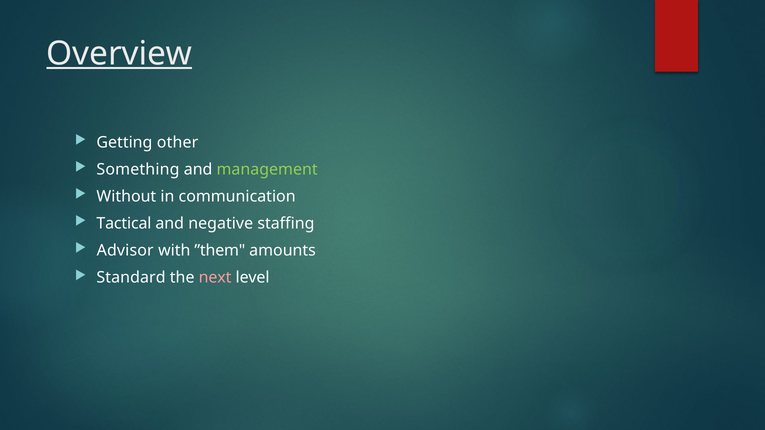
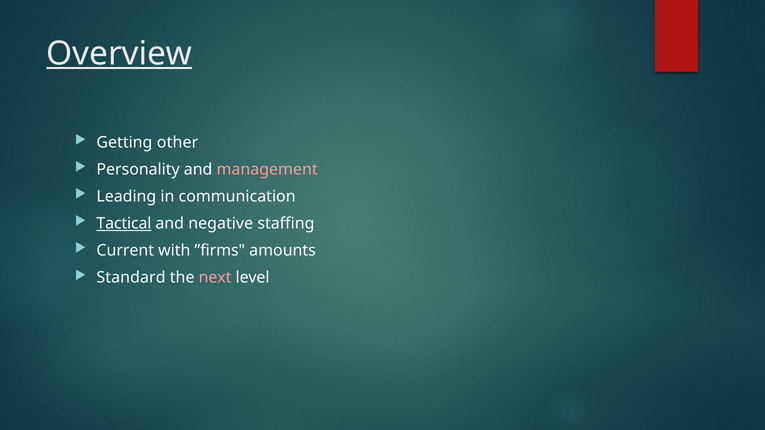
Something: Something -> Personality (138, 169)
management colour: light green -> pink (267, 169)
Without: Without -> Leading (126, 197)
Tactical underline: none -> present (124, 224)
Advisor: Advisor -> Current (125, 251)
”them: ”them -> ”firms (220, 251)
